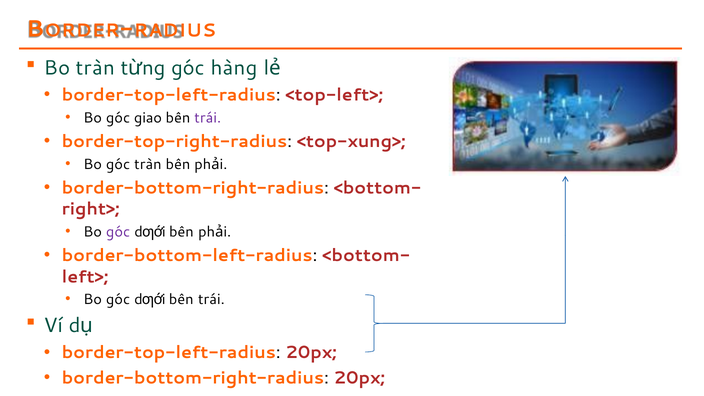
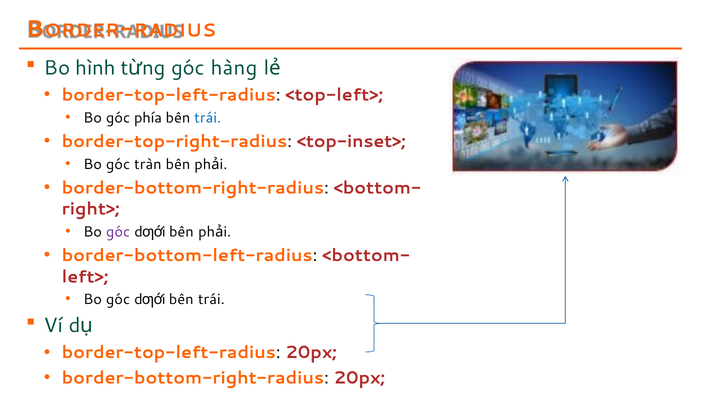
Bo tràn: tràn -> hình (96, 68)
giao: giao -> phía (148, 118)
trái colour: purple -> blue (208, 118)
<top-xung>: <top-xung> -> <top-inset> (351, 142)
